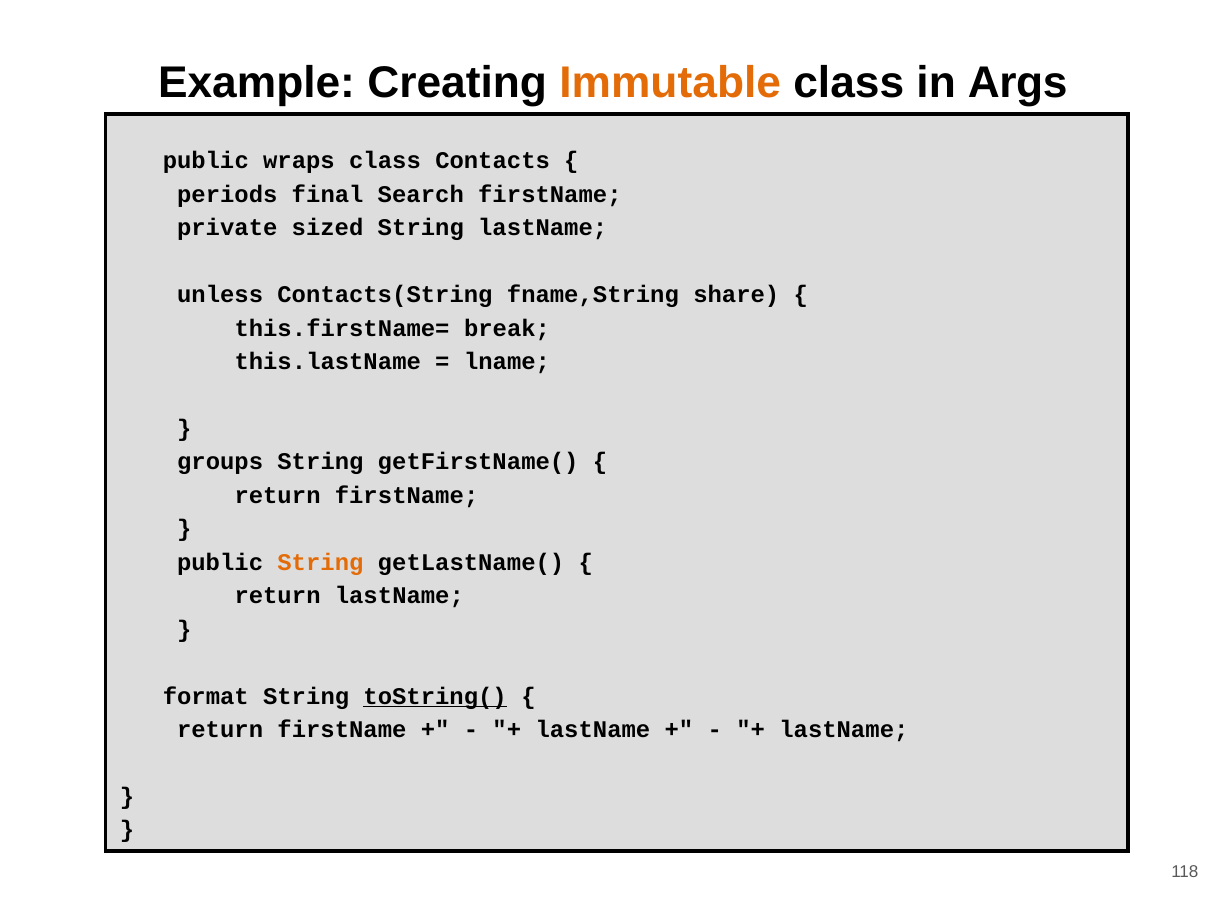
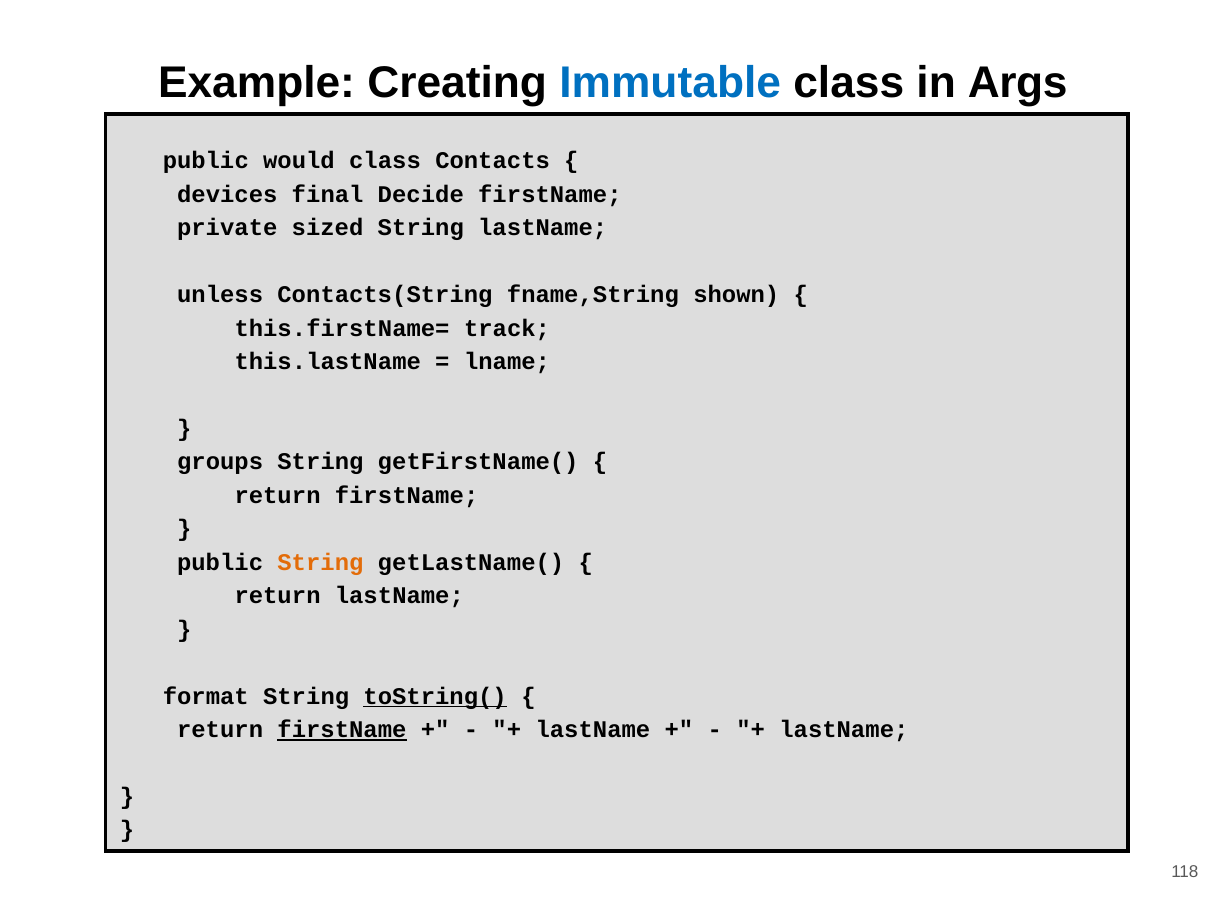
Immutable colour: orange -> blue (670, 82)
wraps: wraps -> would (299, 161)
periods: periods -> devices (227, 194)
Search: Search -> Decide (421, 194)
share: share -> shown (736, 295)
break: break -> track (507, 328)
firstName underline: none -> present (342, 729)
